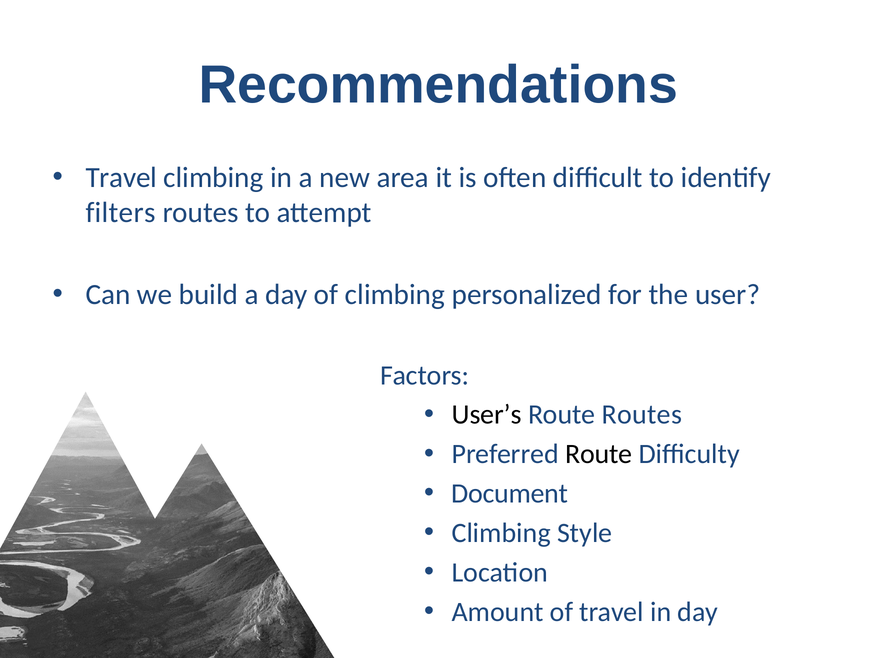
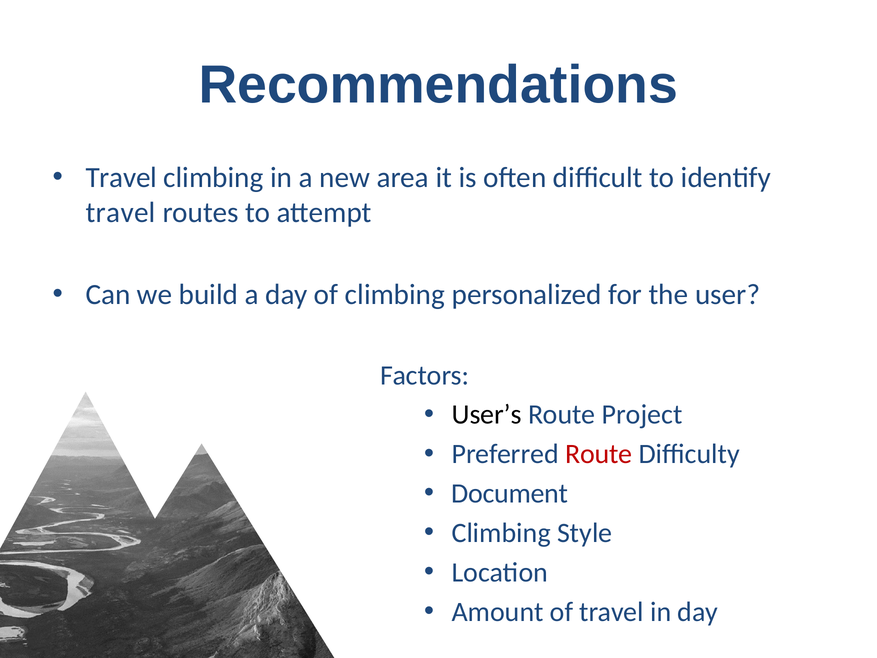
filters: filters -> travel (121, 213)
Route Routes: Routes -> Project (642, 415)
Route colour: black -> red (599, 454)
